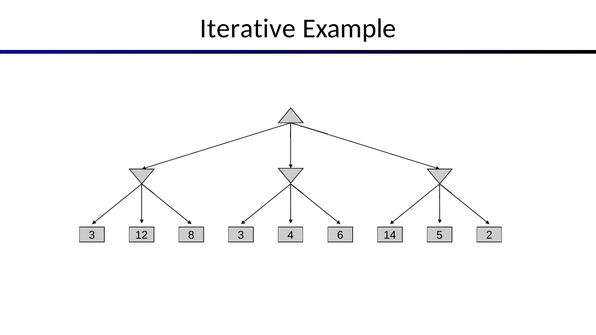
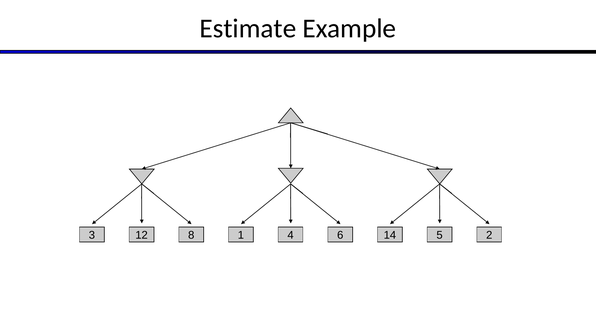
Iterative: Iterative -> Estimate (248, 29)
3 3: 3 -> 1 (241, 235)
